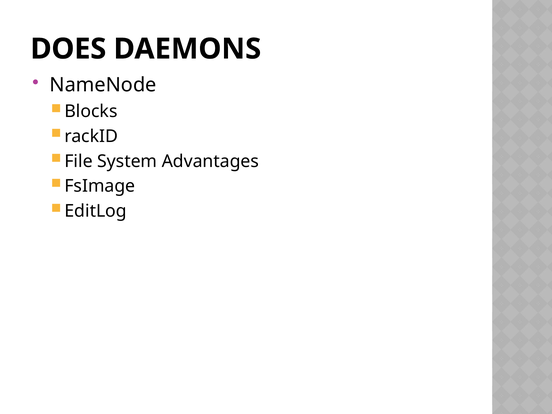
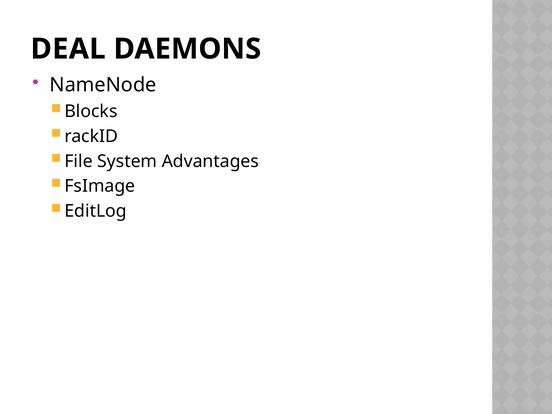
DOES: DOES -> DEAL (68, 49)
